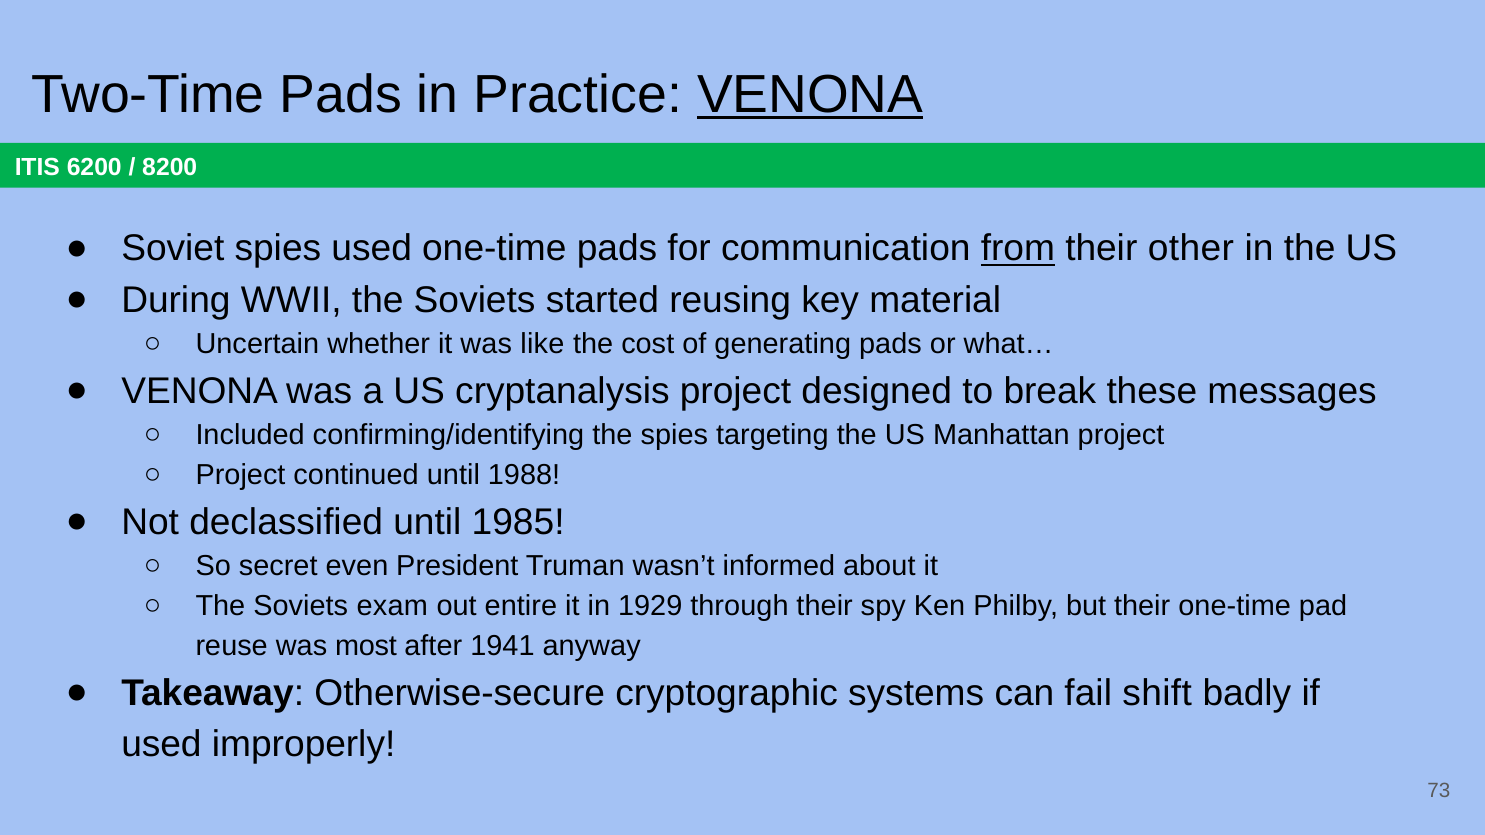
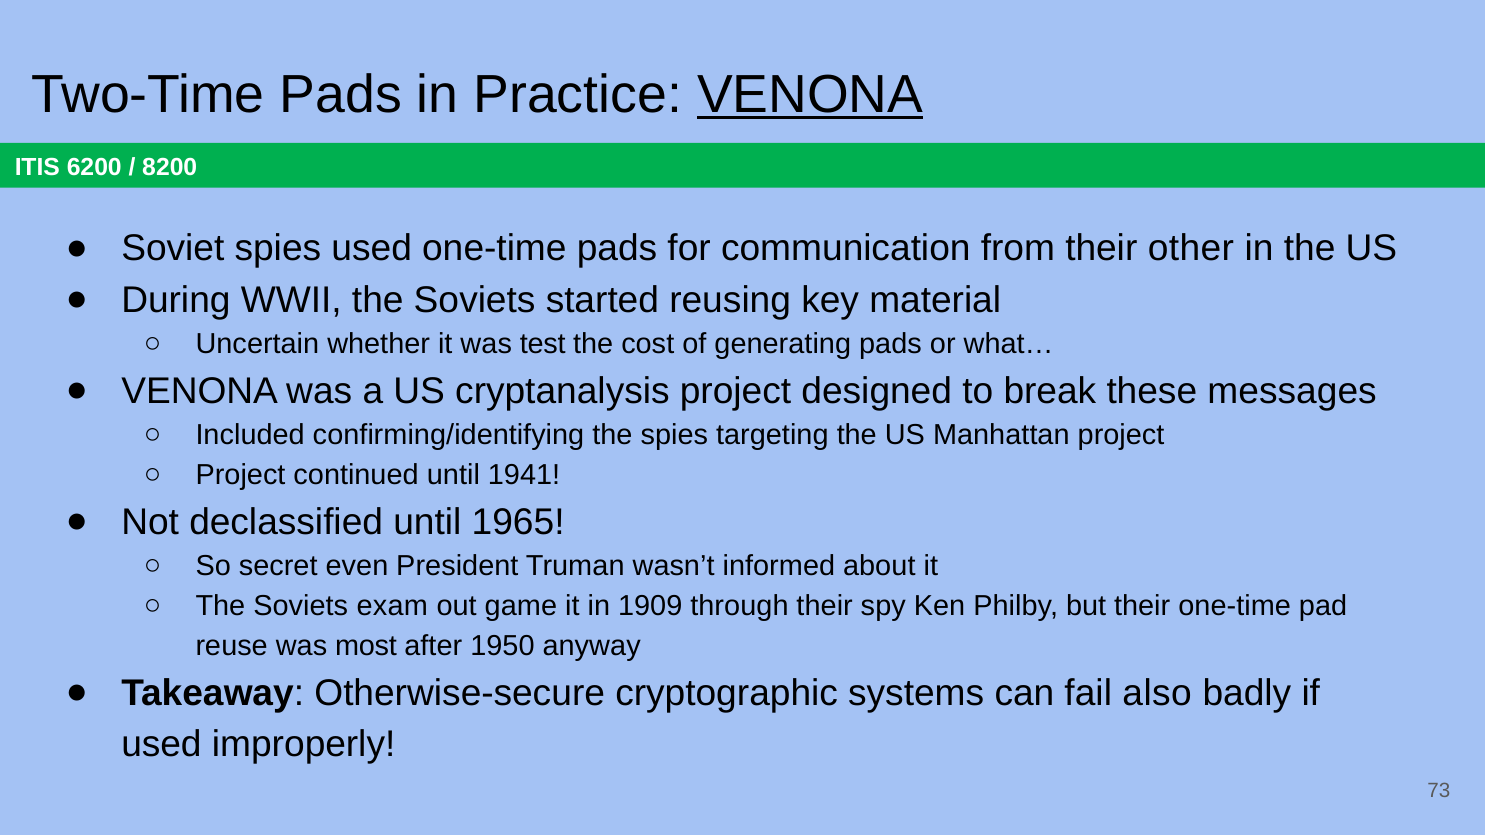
from underline: present -> none (1018, 249)
like: like -> test (543, 344)
1988: 1988 -> 1941 (524, 475)
1985: 1985 -> 1965 (518, 522)
entire: entire -> game (521, 607)
1929: 1929 -> 1909 (650, 607)
1941: 1941 -> 1950 (502, 646)
shift: shift -> also (1157, 693)
